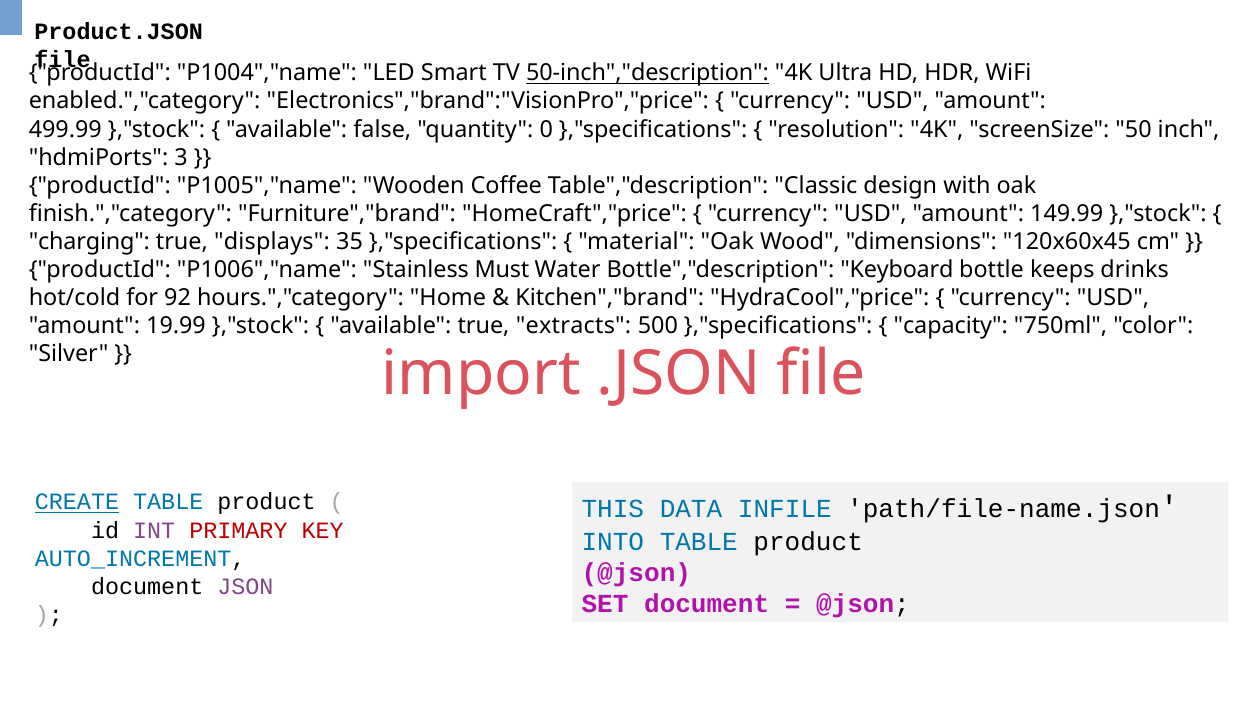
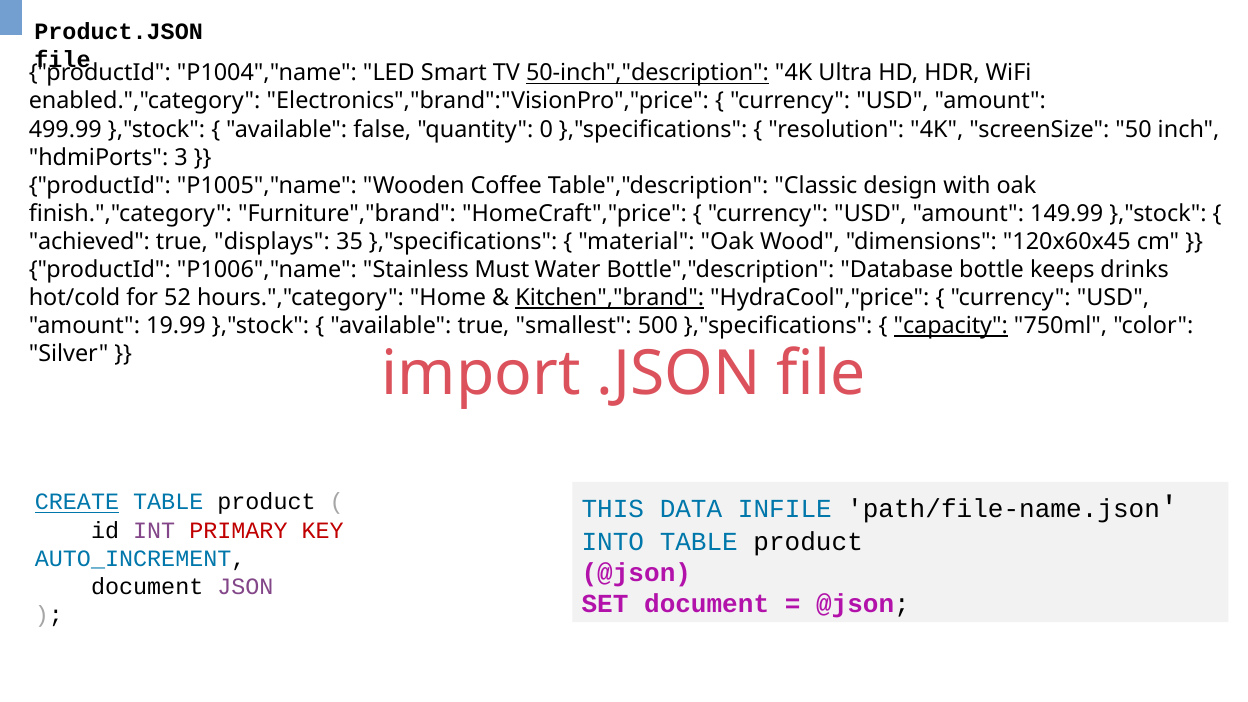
charging: charging -> achieved (89, 242)
Keyboard: Keyboard -> Database (897, 270)
92: 92 -> 52 (178, 298)
Kitchen","brand underline: none -> present (610, 298)
extracts: extracts -> smallest (574, 326)
capacity underline: none -> present (951, 326)
